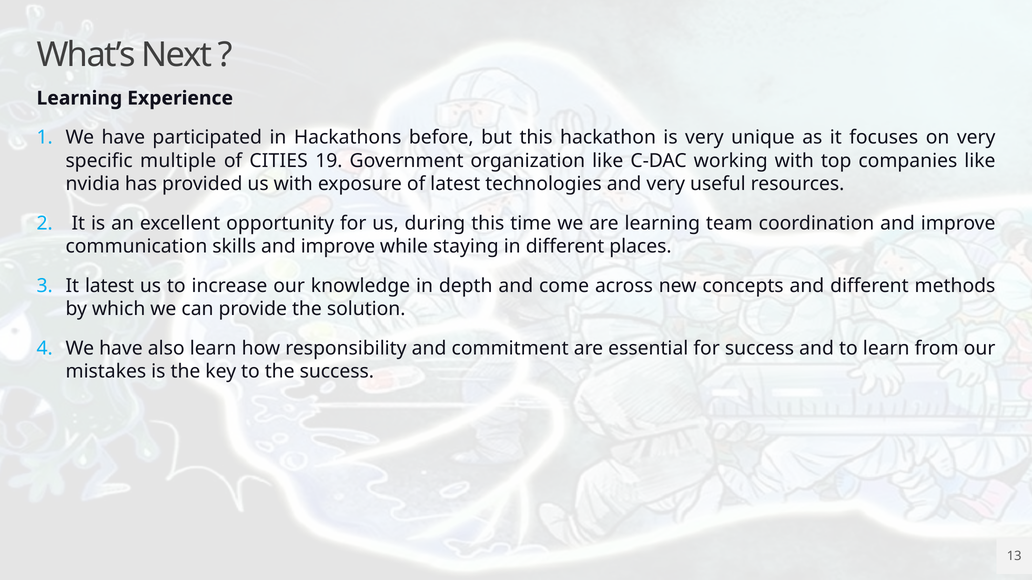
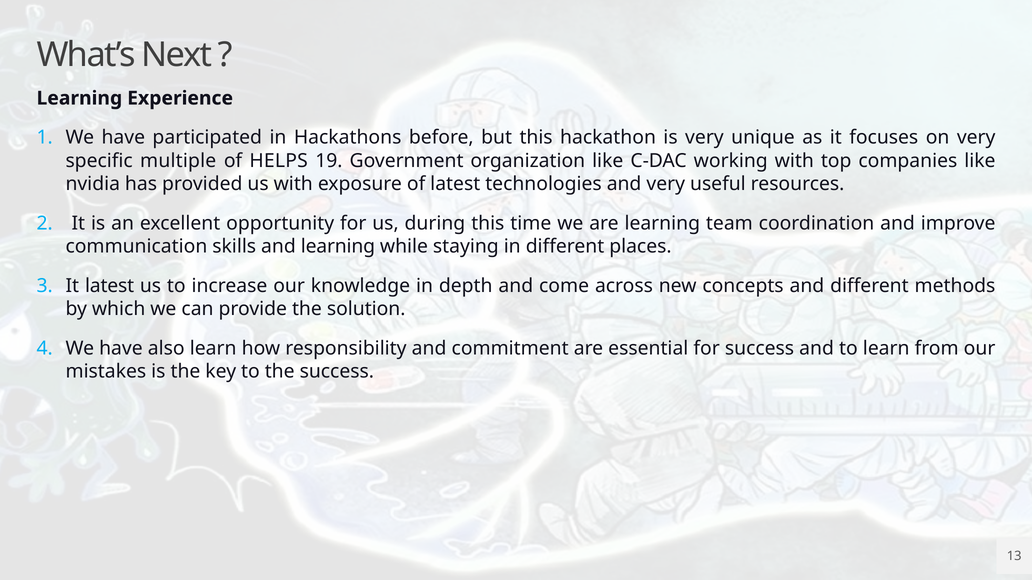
CITIES: CITIES -> HELPS (279, 161)
skills and improve: improve -> learning (338, 247)
